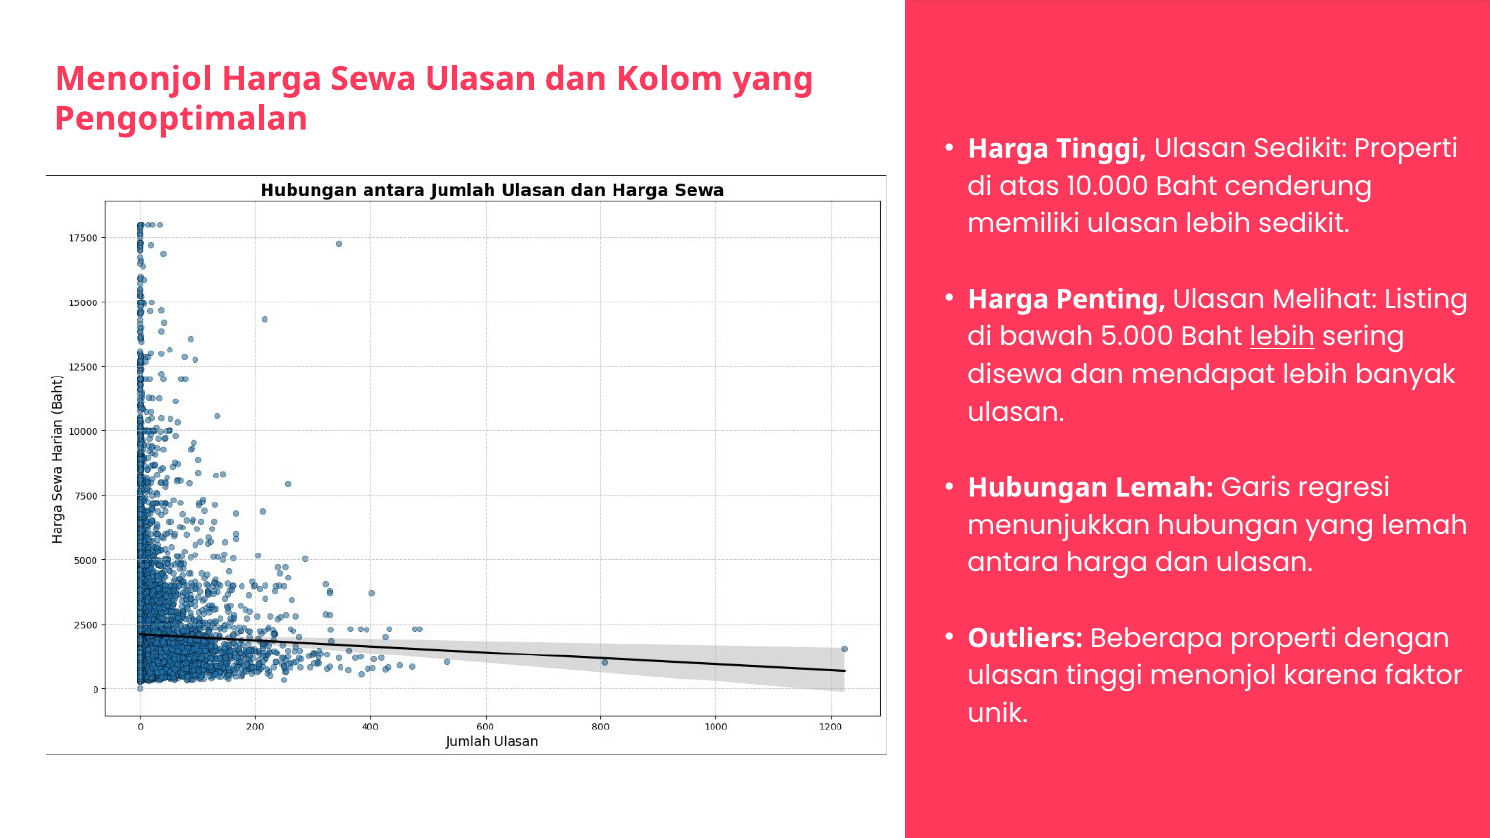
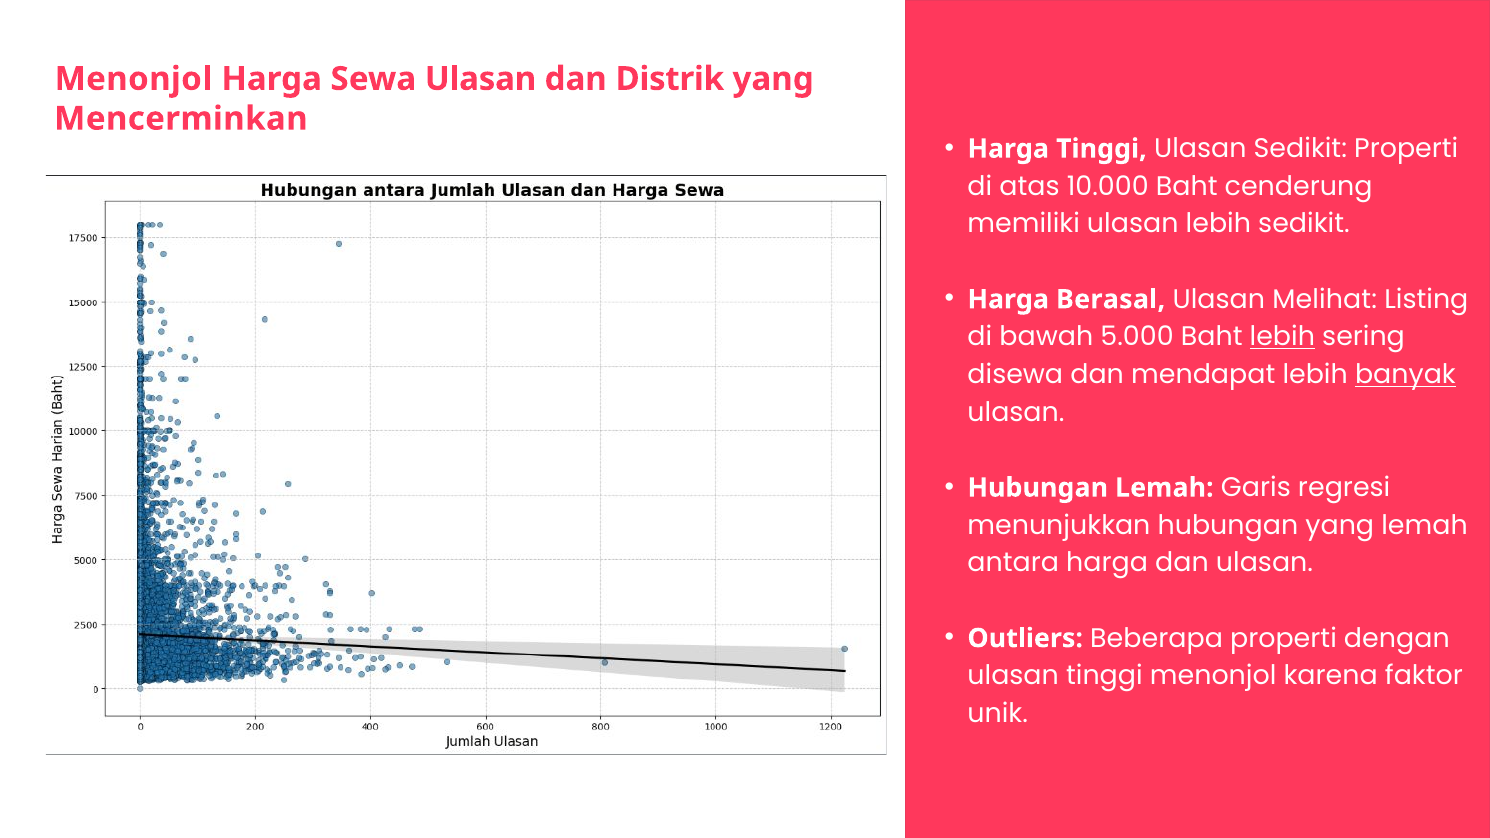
Kolom: Kolom -> Distrik (670, 79)
Pengoptimalan: Pengoptimalan -> Mencerminkan (181, 119)
Penting: Penting -> Berasal (1111, 299)
banyak underline: none -> present (1405, 375)
